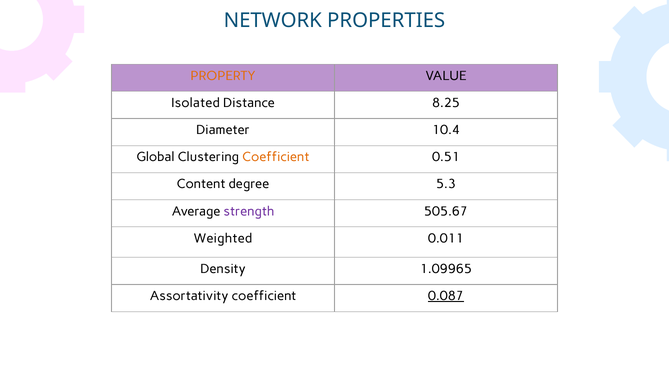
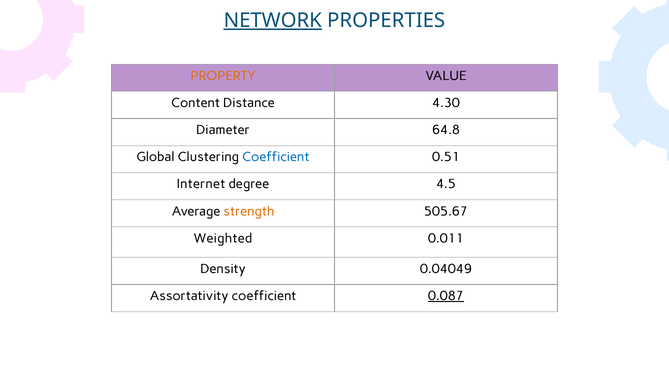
NETWORK underline: none -> present (273, 20)
Isolated: Isolated -> Content (196, 103)
8.25: 8.25 -> 4.30 (446, 103)
10.4: 10.4 -> 64.8 (446, 130)
Coefficient colour: orange -> blue (276, 157)
Content: Content -> Internet (201, 184)
5.3: 5.3 -> 4.5 (446, 184)
strength colour: purple -> orange (249, 211)
1.09965: 1.09965 -> 0.04049 (446, 269)
